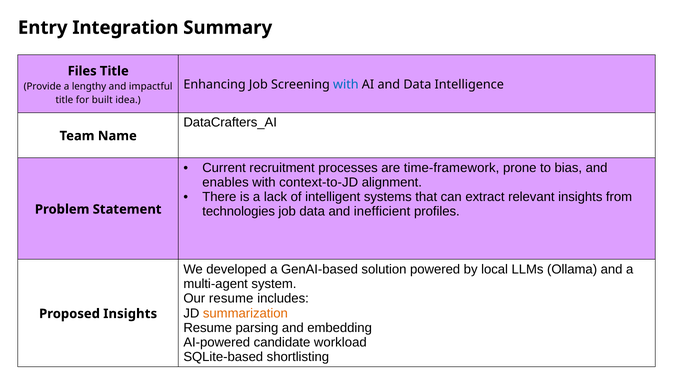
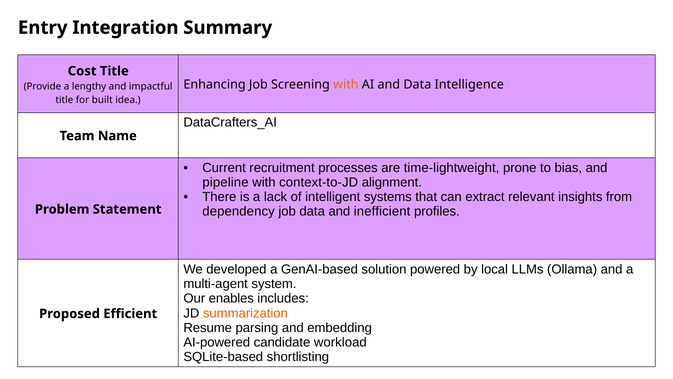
Files: Files -> Cost (82, 71)
with colour: blue -> orange (346, 84)
time-framework: time-framework -> time-lightweight (452, 168)
enables: enables -> pipeline (226, 182)
technologies: technologies -> dependency (239, 211)
Our resume: resume -> enables (231, 298)
Proposed Insights: Insights -> Efficient (130, 313)
